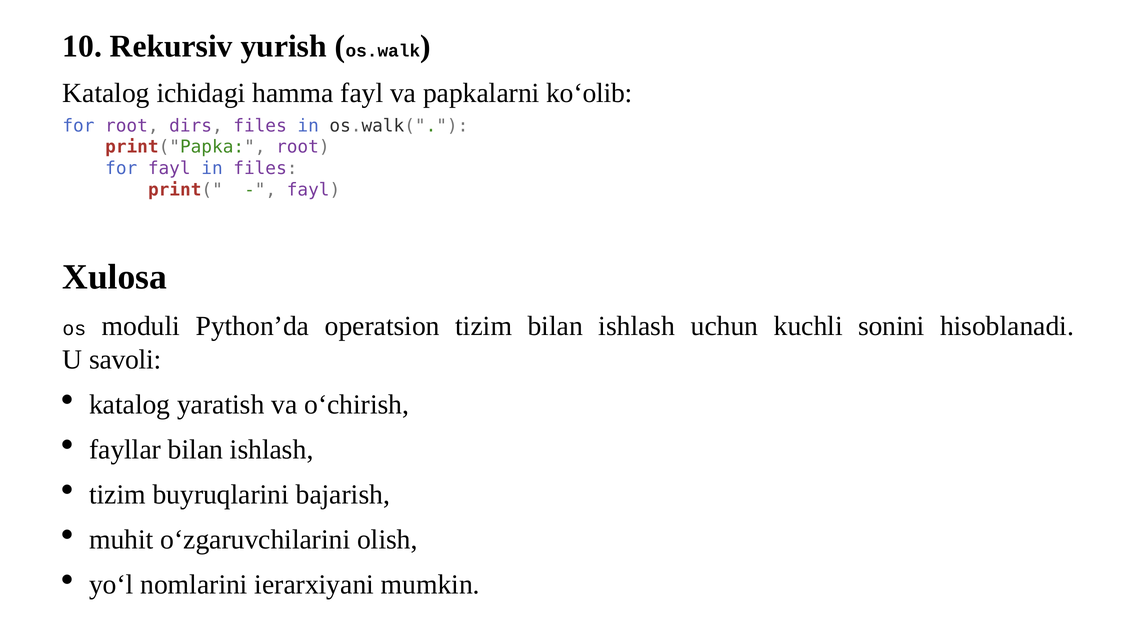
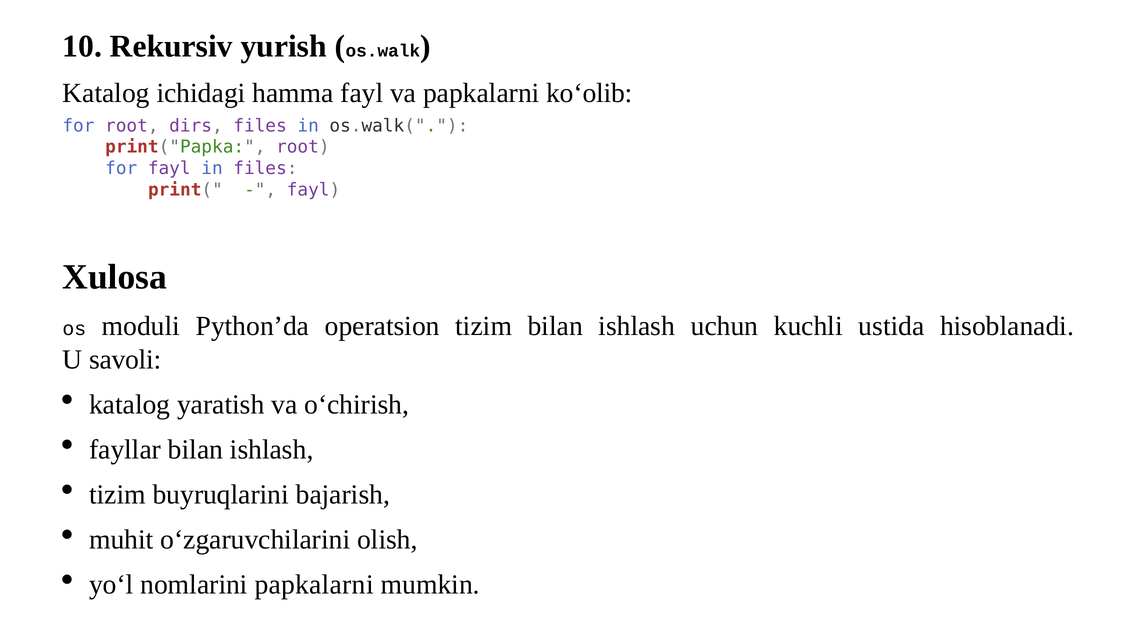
sonini: sonini -> ustida (891, 326)
nomlarini ierarxiyani: ierarxiyani -> papkalarni (314, 585)
